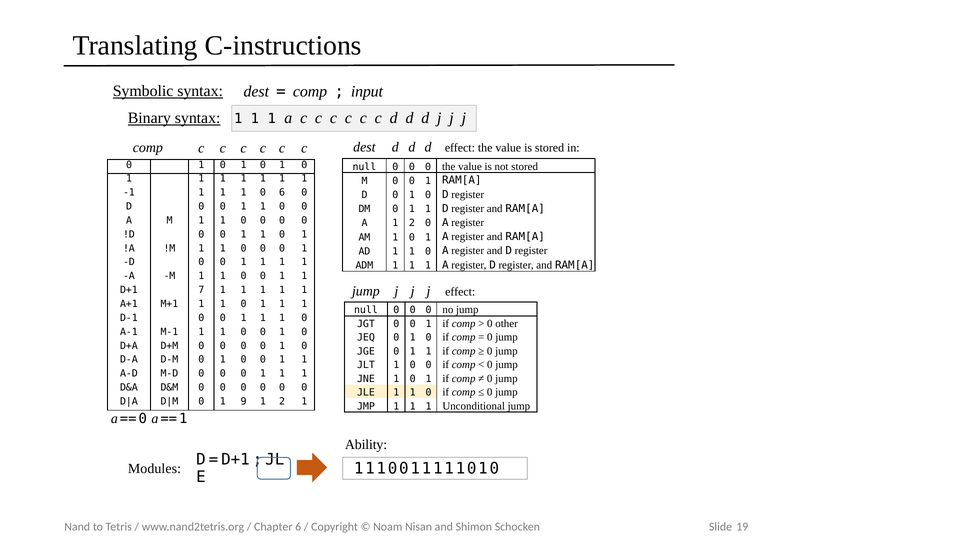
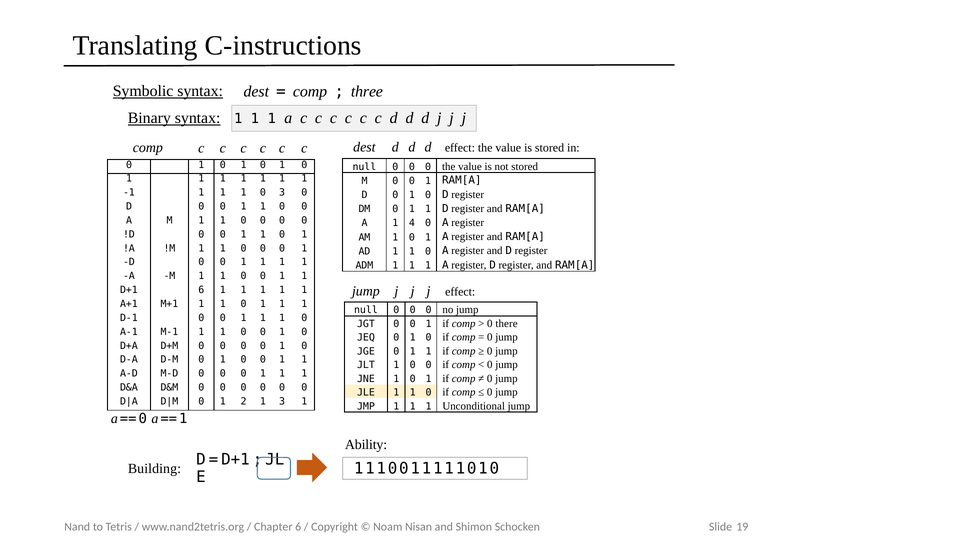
input: input -> three (367, 91)
0 6: 6 -> 3 (282, 193)
A 1 2: 2 -> 4 (412, 223)
D+1 7: 7 -> 6 (201, 290)
other: other -> there (506, 324)
9: 9 -> 2 (244, 402)
2: 2 -> 3 (282, 402)
Modules: Modules -> Building (154, 469)
